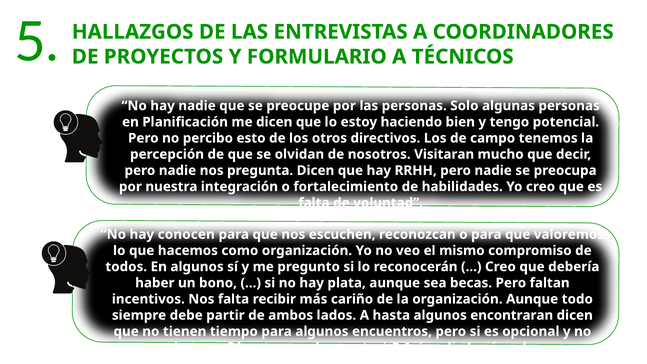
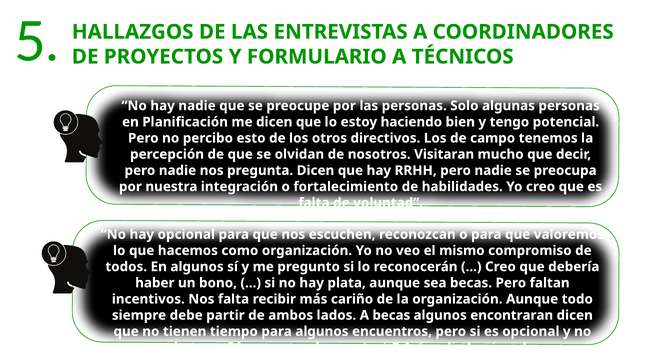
hay conocen: conocen -> opcional (186, 234)
A hasta: hasta -> becas (391, 315)
